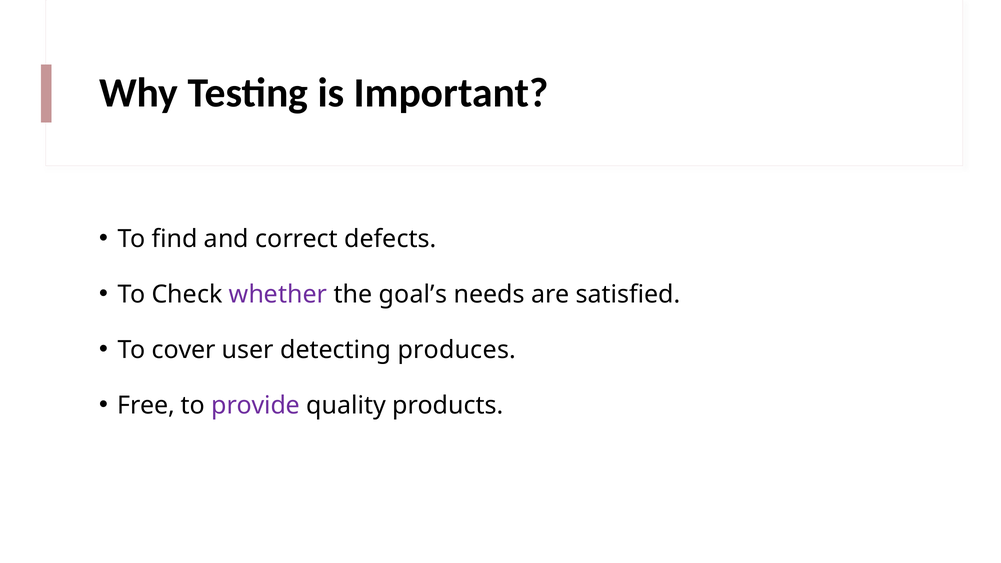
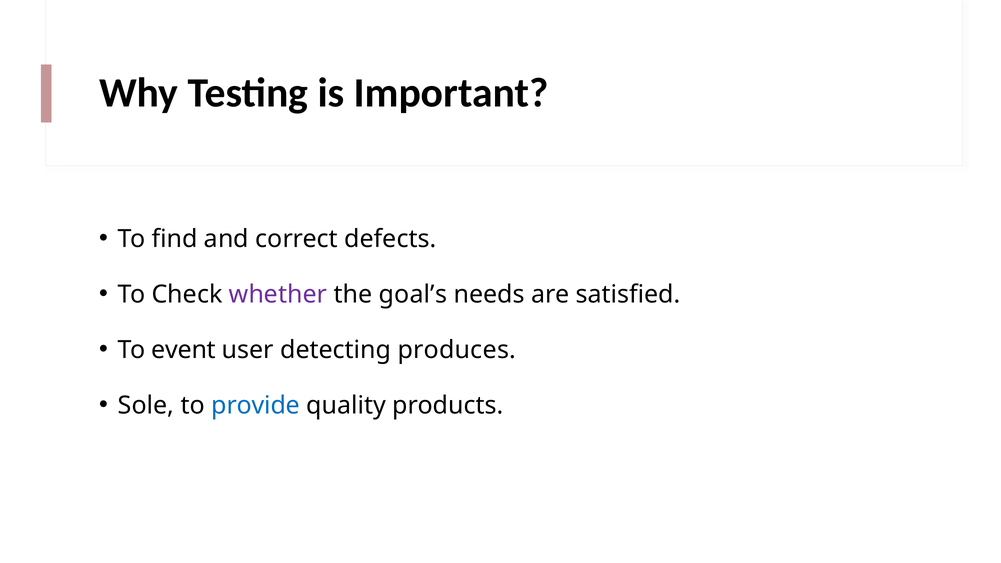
cover: cover -> event (184, 350)
Free: Free -> Sole (146, 405)
provide colour: purple -> blue (256, 405)
